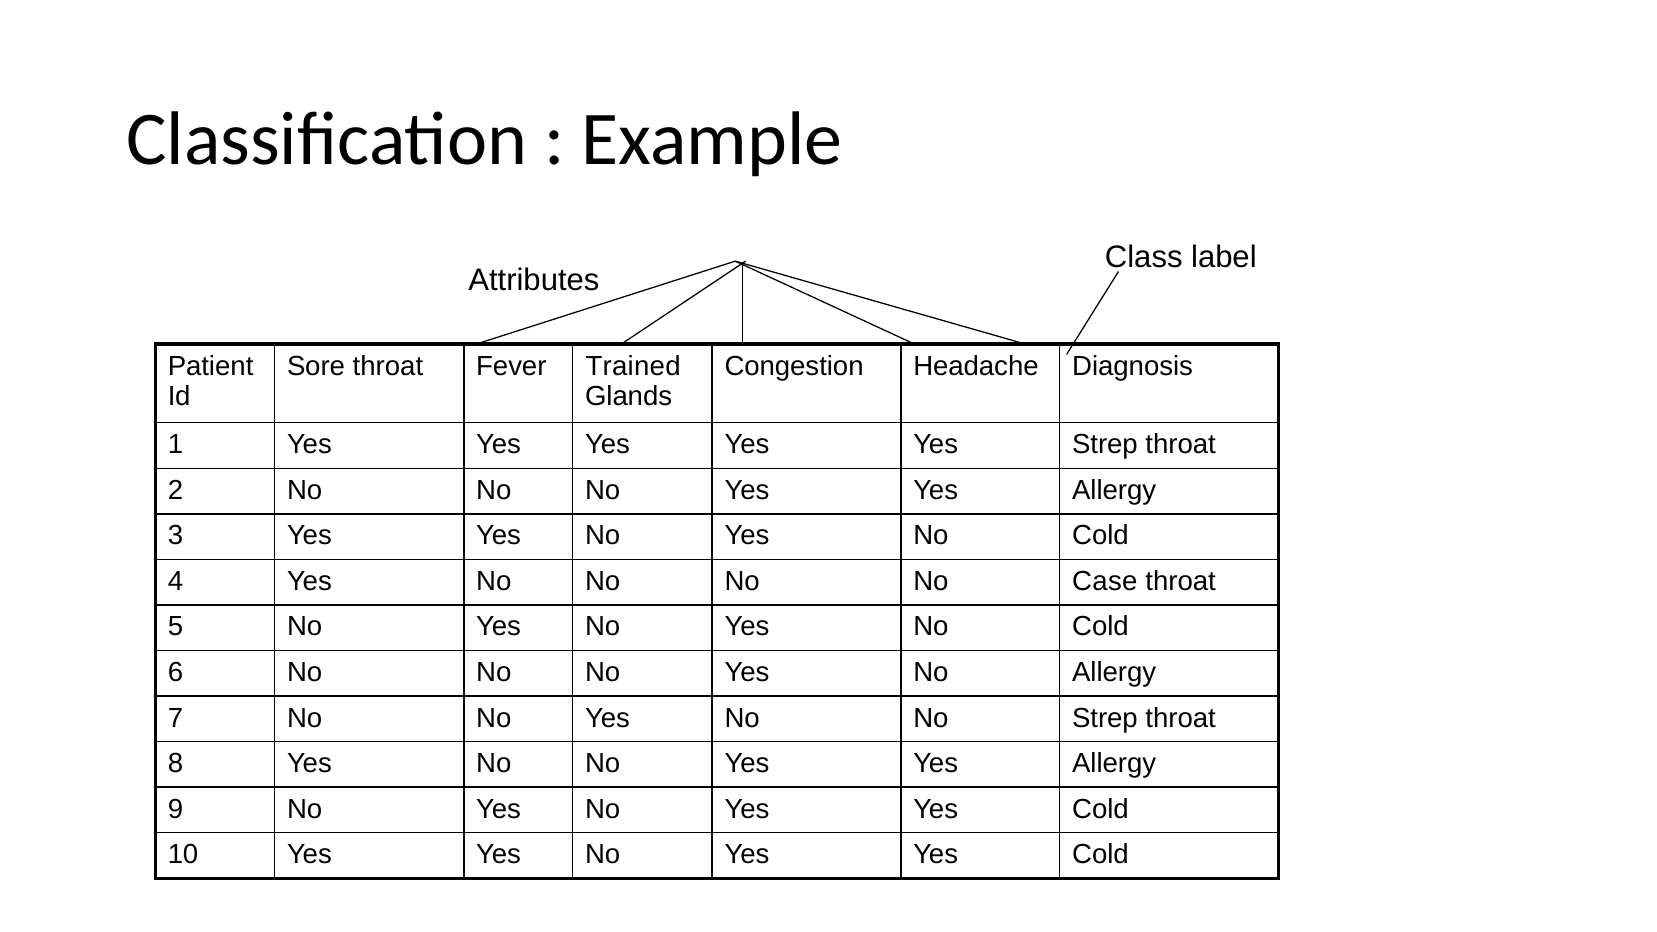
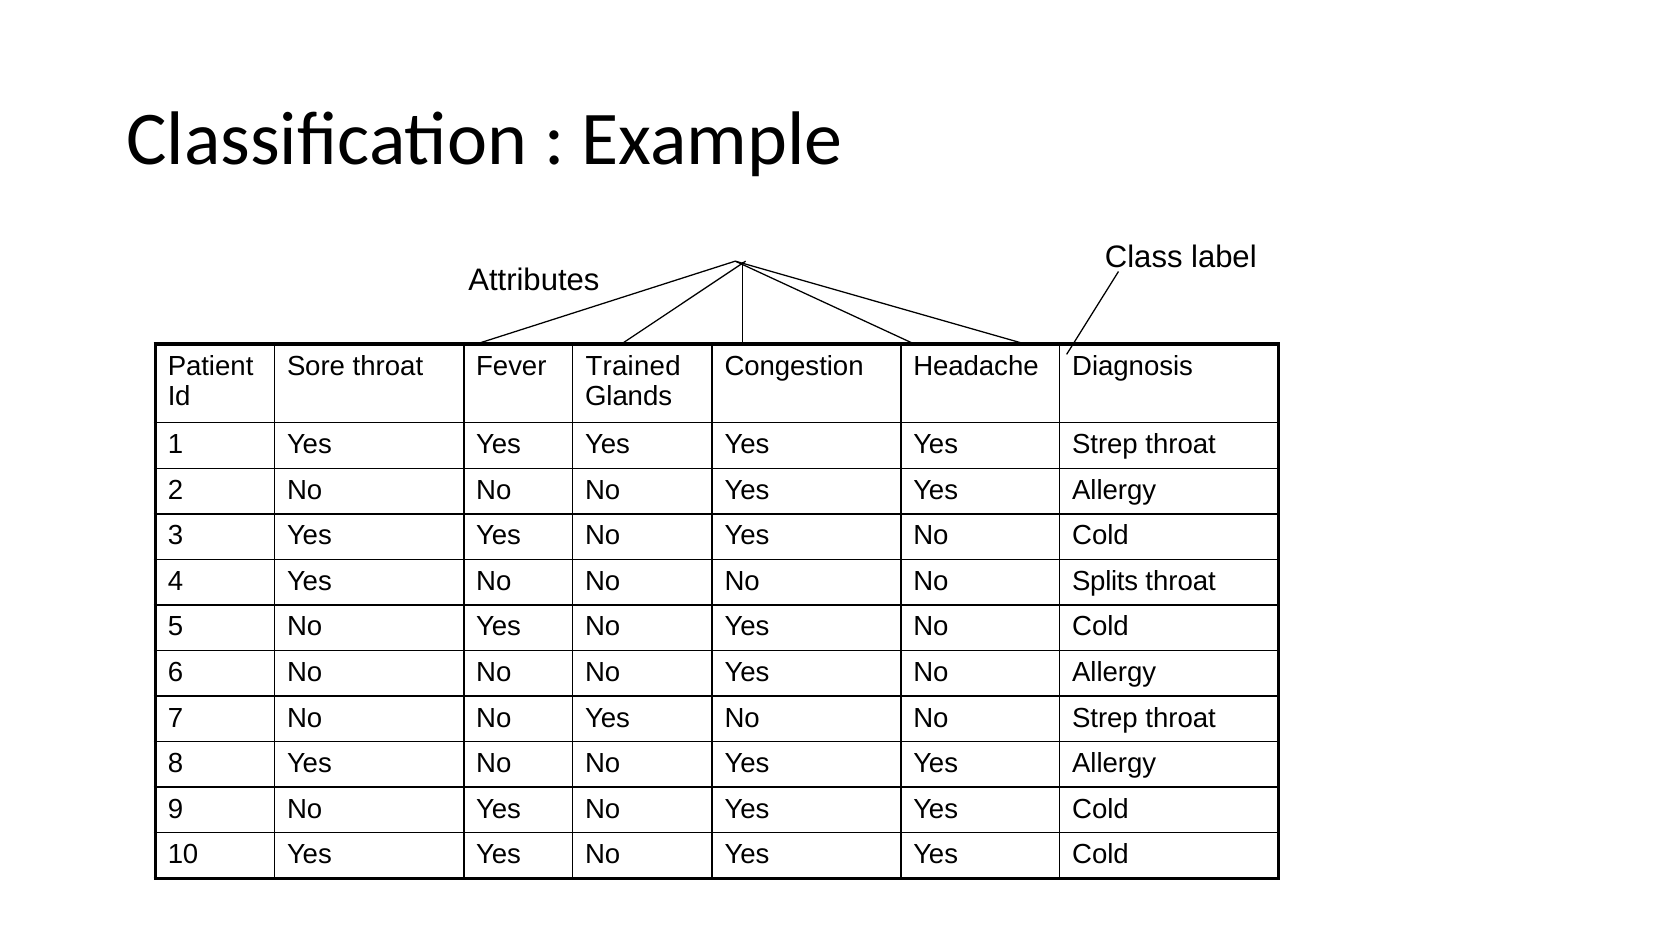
Case: Case -> Splits (1105, 581)
